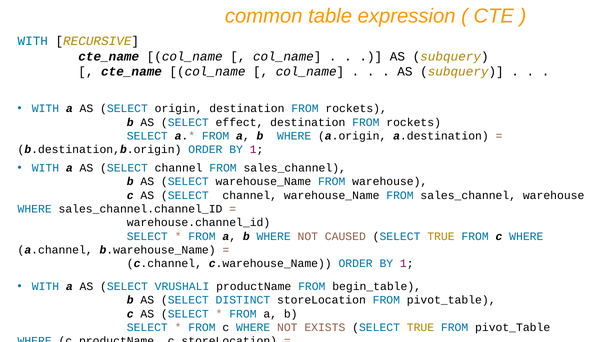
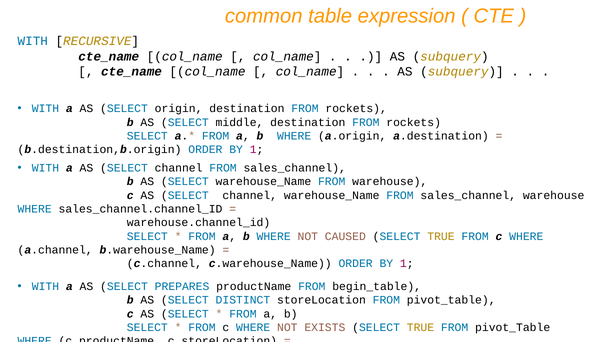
effect: effect -> middle (240, 122)
VRUSHALI: VRUSHALI -> PREPARES (182, 286)
